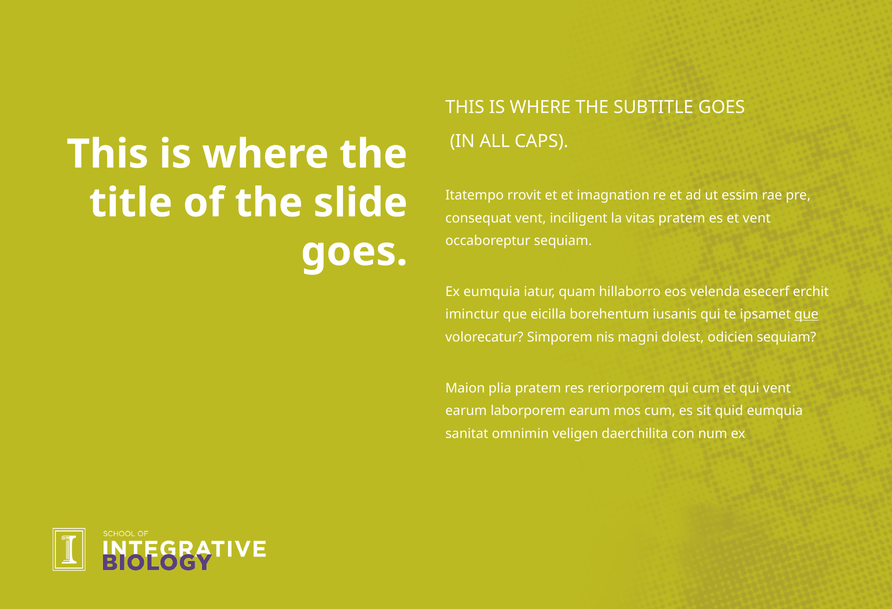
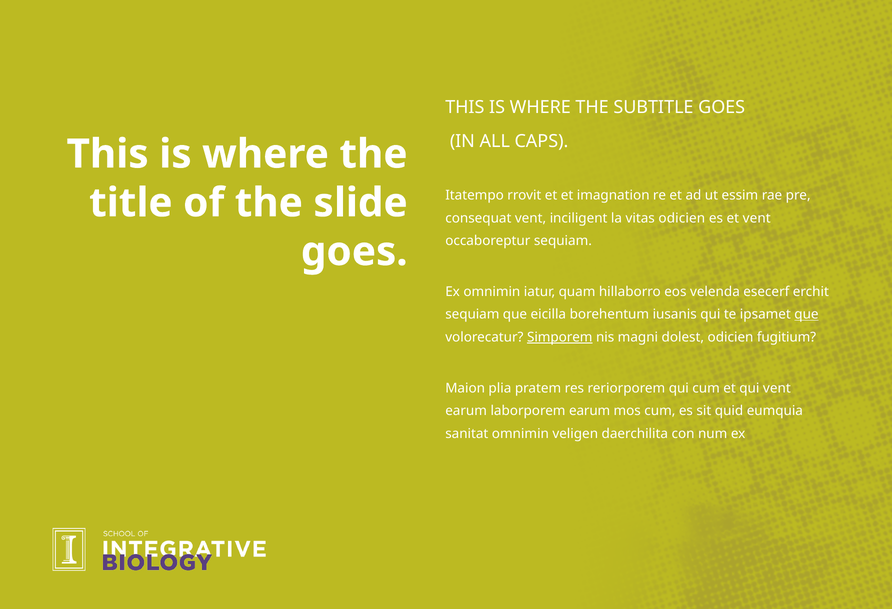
vitas pratem: pratem -> odicien (682, 218)
Ex eumquia: eumquia -> omnimin (492, 291)
iminctur: iminctur -> sequiam (472, 314)
Simporem underline: none -> present (560, 337)
odicien sequiam: sequiam -> fugitium (787, 337)
